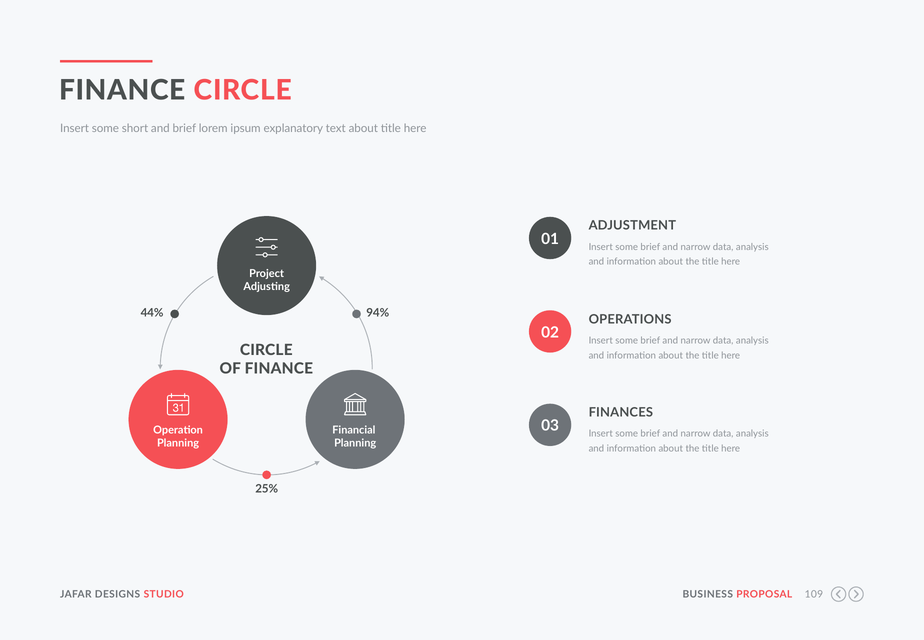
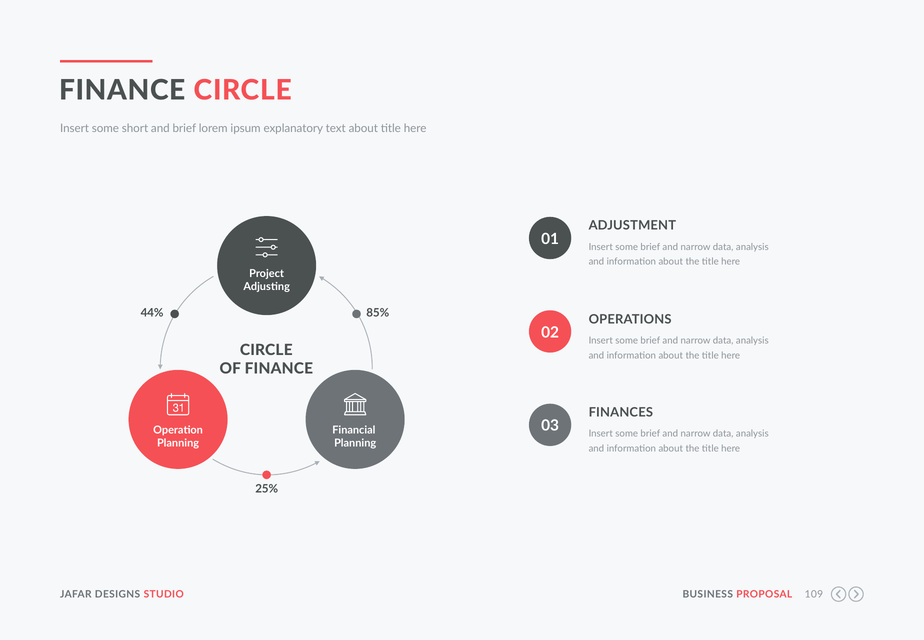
94%: 94% -> 85% (378, 313)
